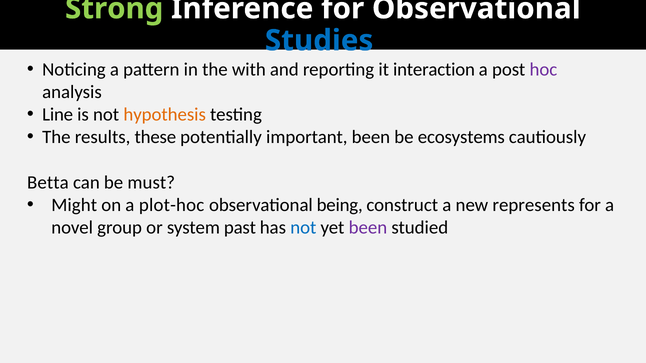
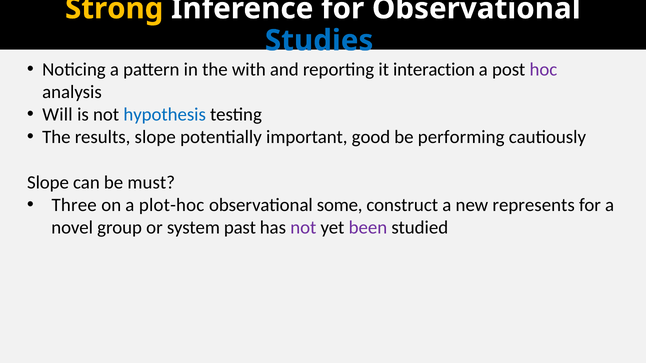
Strong colour: light green -> yellow (114, 9)
Line: Line -> Will (57, 115)
hypothesis colour: orange -> blue (165, 115)
results these: these -> slope (155, 137)
important been: been -> good (371, 137)
ecosystems: ecosystems -> performing (461, 137)
Betta: Betta -> Slope (48, 183)
Might: Might -> Three (74, 205)
being: being -> some (340, 205)
not colour: blue -> purple (303, 228)
